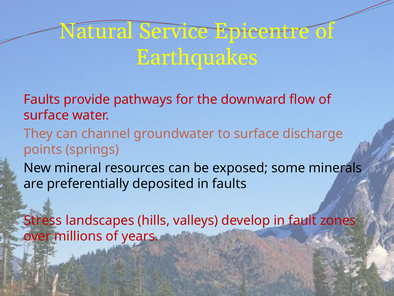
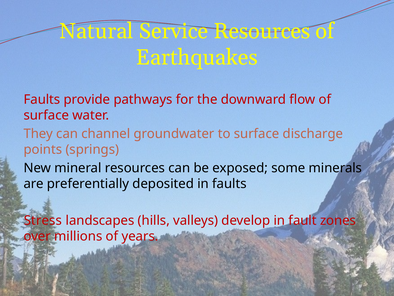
Service Epicentre: Epicentre -> Resources (262, 31)
